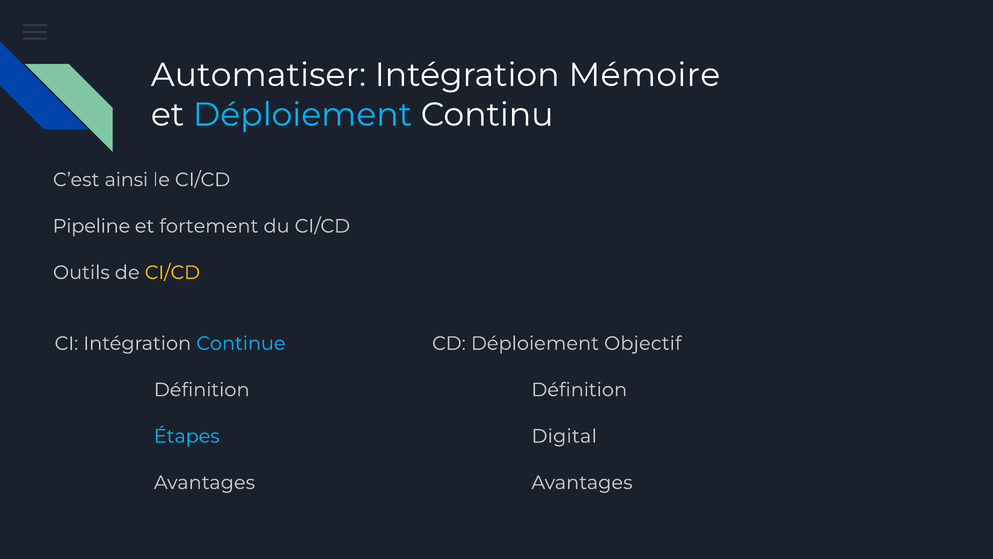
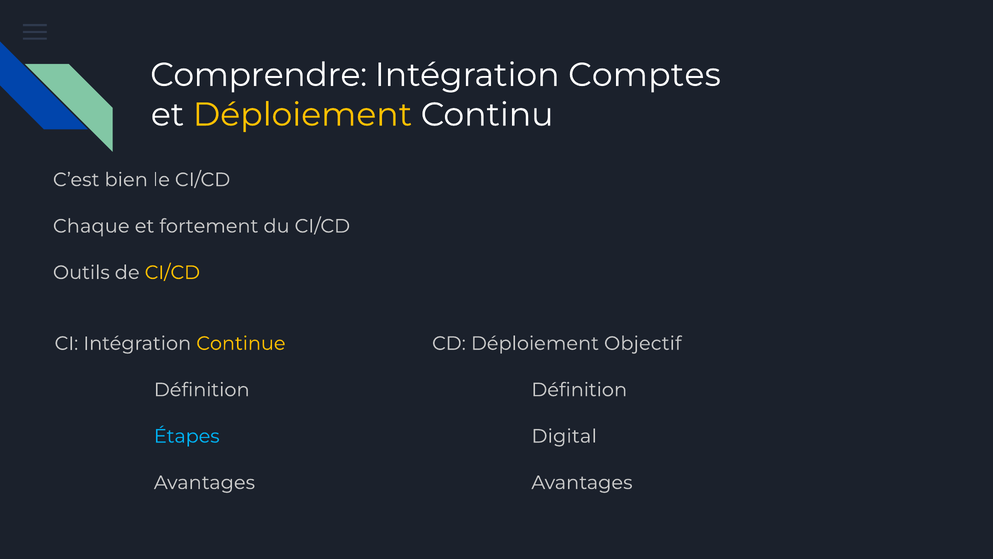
Automatiser: Automatiser -> Comprendre (259, 75)
Mémoire: Mémoire -> Comptes (644, 75)
Déploiement colour: light blue -> yellow (302, 115)
ainsi: ainsi -> bien (126, 180)
Pipeline: Pipeline -> Chaque (91, 226)
Continue colour: light blue -> yellow (241, 343)
